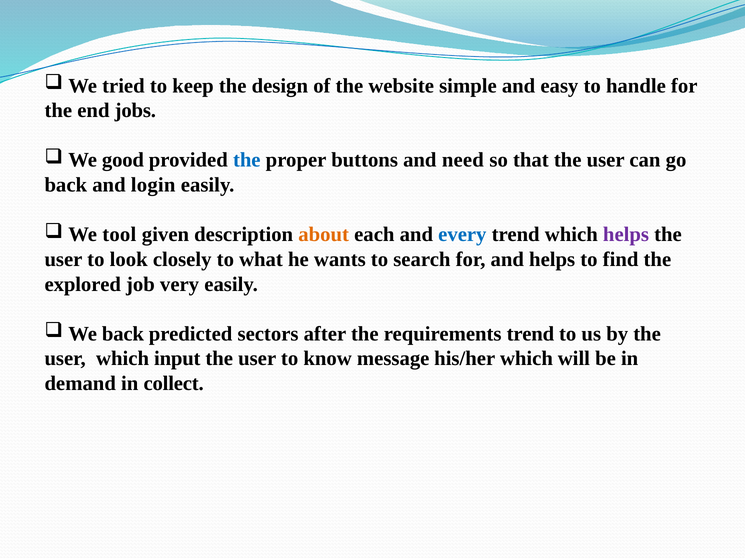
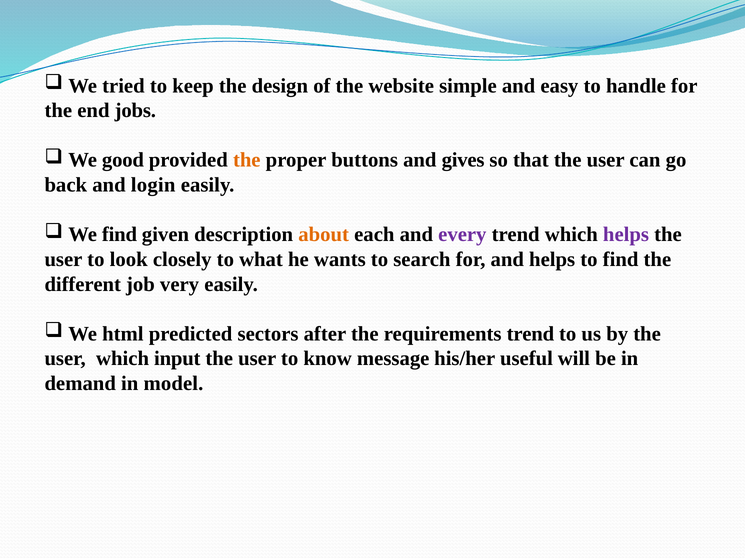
the colour: blue -> orange (247, 160)
need: need -> gives (463, 160)
We tool: tool -> find (120, 235)
every colour: blue -> purple (462, 235)
explored: explored -> different (83, 285)
We back: back -> html (123, 334)
his/her which: which -> useful (526, 359)
collect: collect -> model (173, 384)
